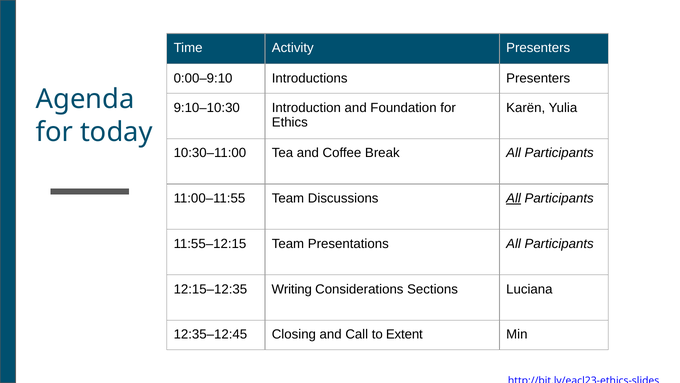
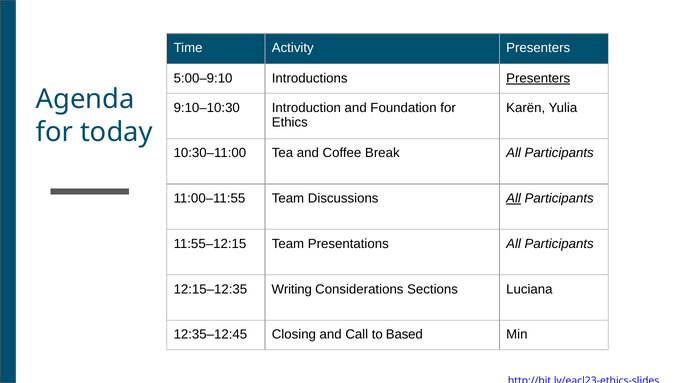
0:00–9:10: 0:00–9:10 -> 5:00–9:10 (203, 78)
Presenters underline: none -> present (538, 78)
Extent: Extent -> Based (404, 334)
